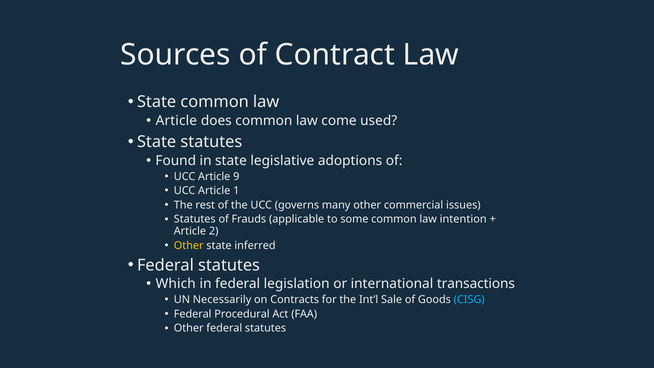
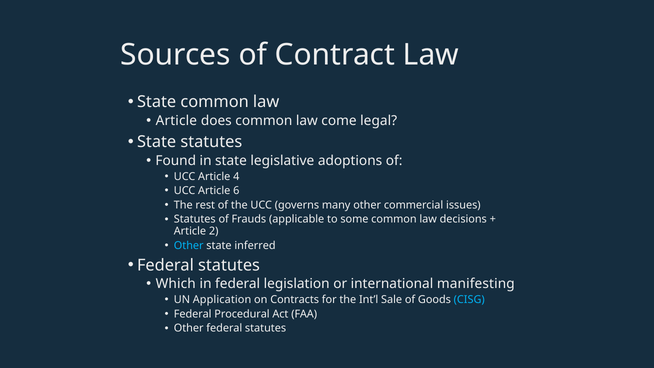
used: used -> legal (379, 121)
9: 9 -> 4 (236, 176)
1: 1 -> 6 (236, 191)
intention: intention -> decisions (463, 219)
Other colour: yellow -> light blue (189, 245)
transactions: transactions -> manifesting (476, 284)
Necessarily: Necessarily -> Application (222, 300)
